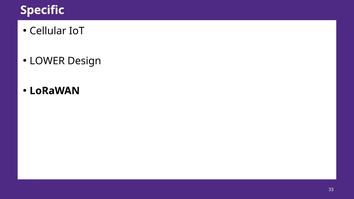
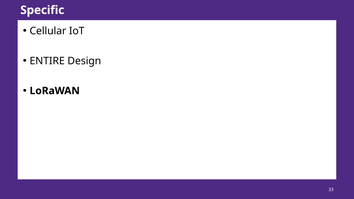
LOWER: LOWER -> ENTIRE (47, 61)
